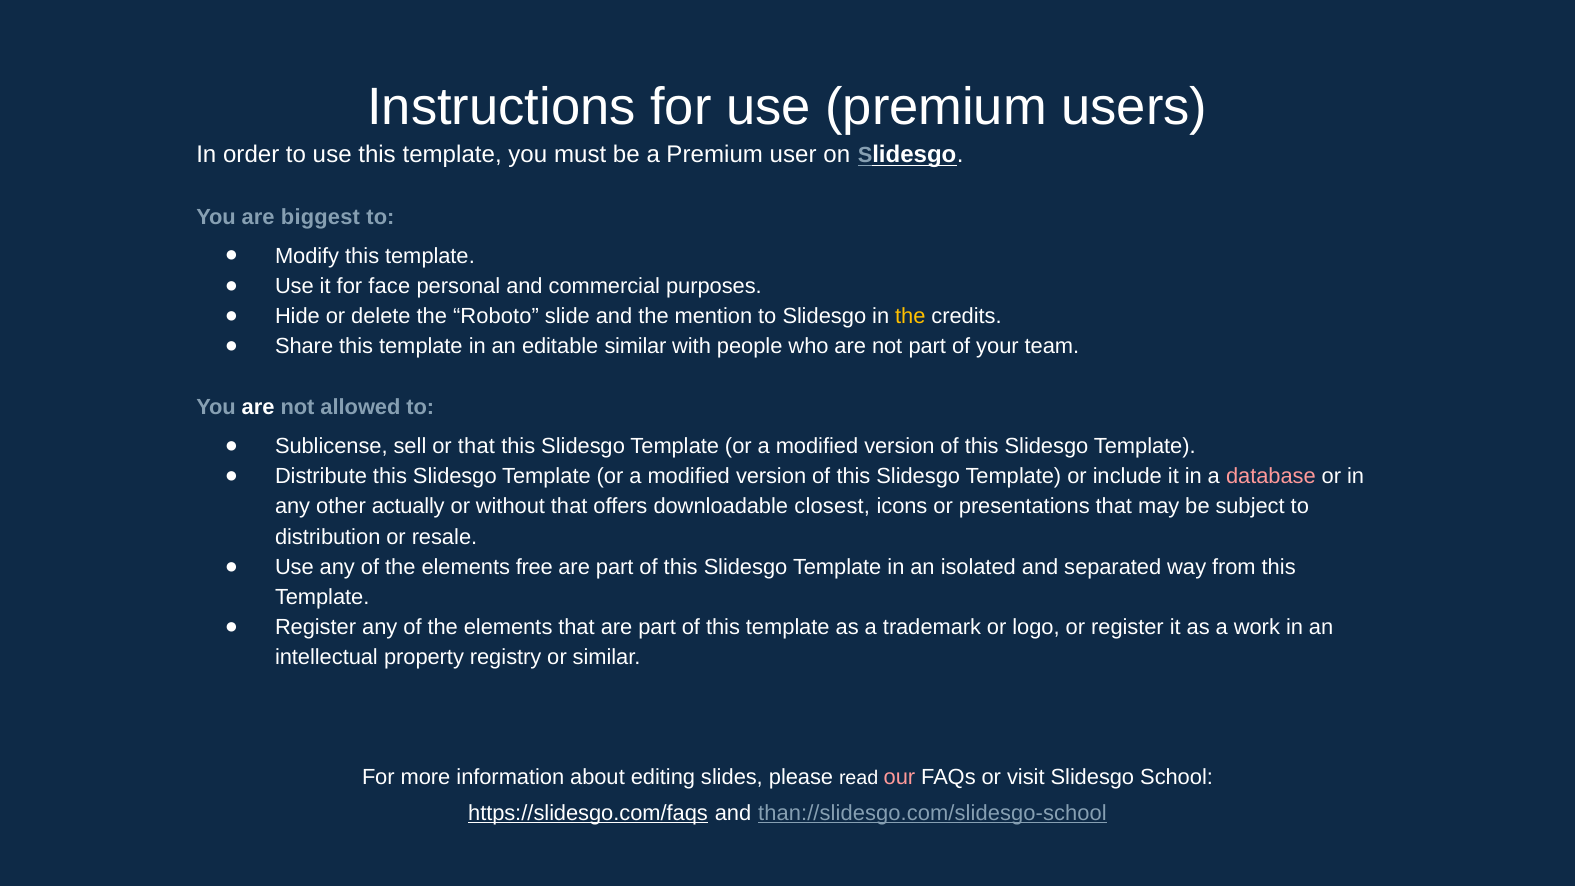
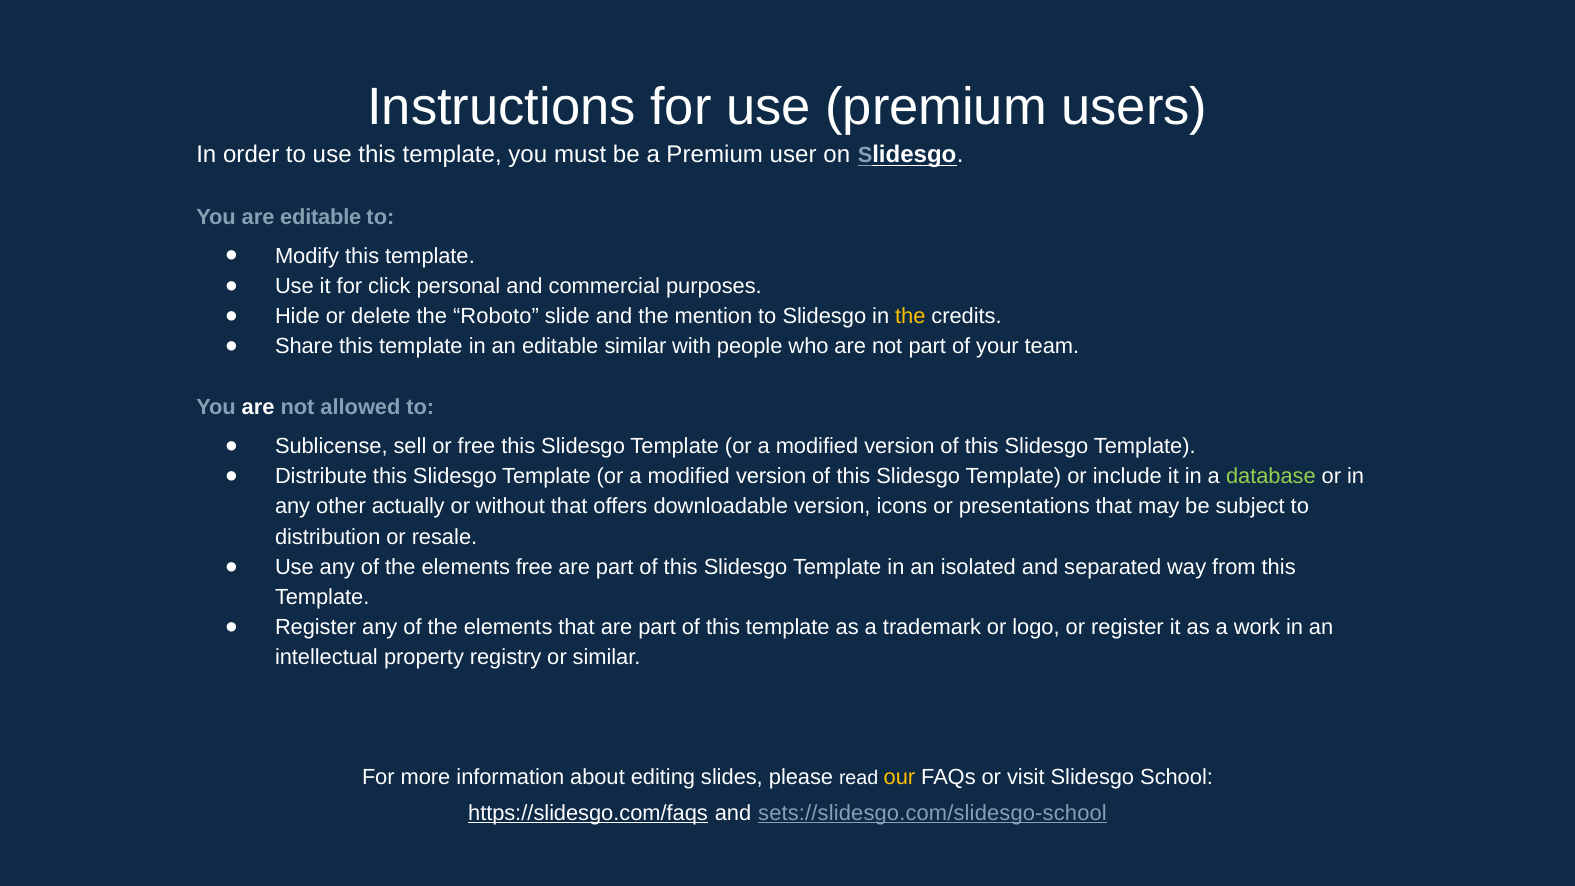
are biggest: biggest -> editable (321, 217)
face: face -> click (389, 286)
or that: that -> free (477, 446)
database colour: pink -> light green (1271, 477)
downloadable closest: closest -> version (832, 507)
our colour: pink -> yellow (899, 777)
than://slidesgo.com/slidesgo-school: than://slidesgo.com/slidesgo-school -> sets://slidesgo.com/slidesgo-school (932, 813)
